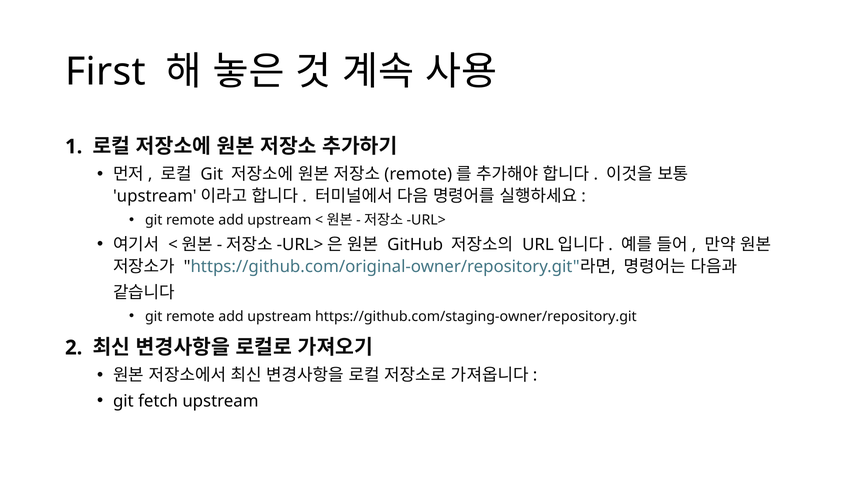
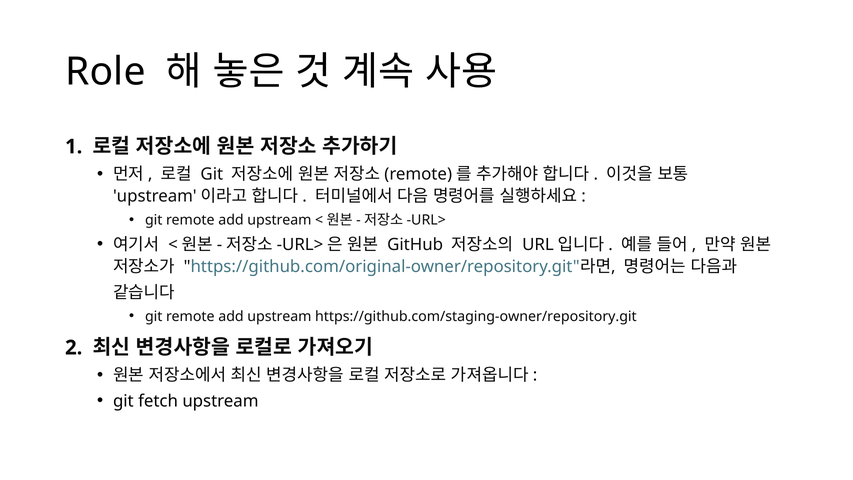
First: First -> Role (105, 72)
